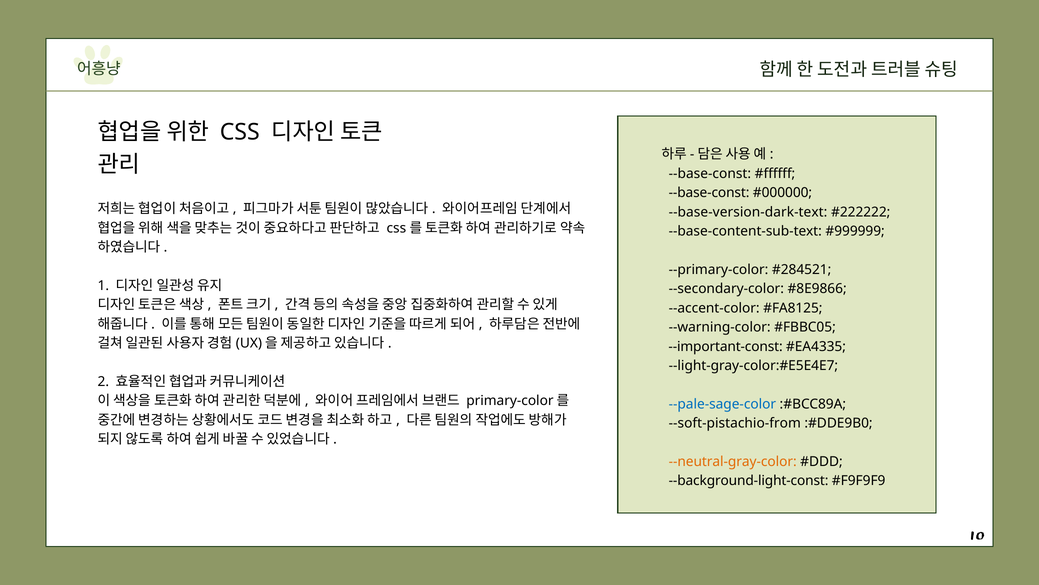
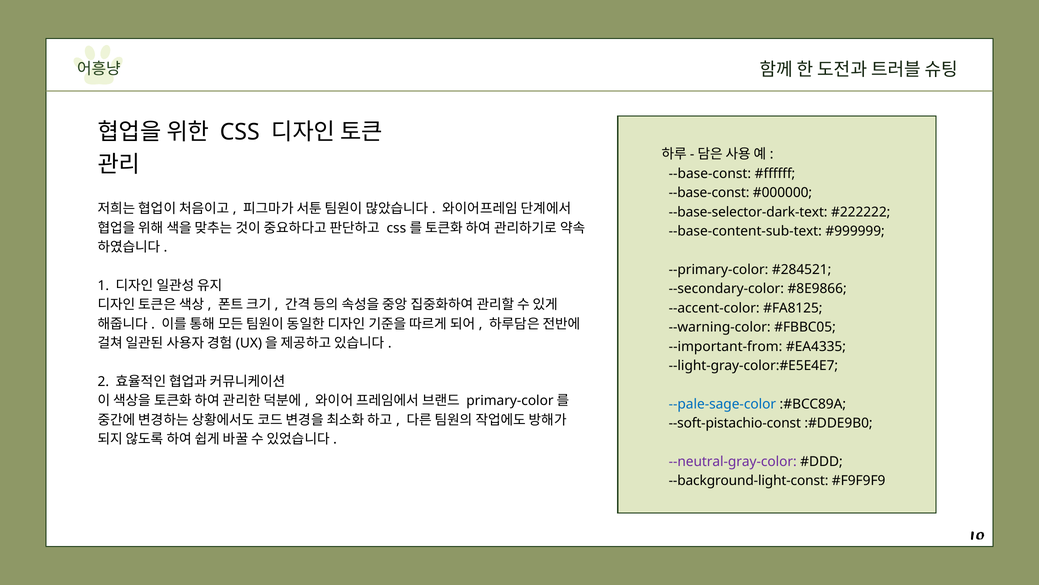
--base-version-dark-text: --base-version-dark-text -> --base-selector-dark-text (748, 212)
--important-const: --important-const -> --important-from (726, 346)
--soft-pistachio-from: --soft-pistachio-from -> --soft-pistachio-const (735, 423)
--neutral-gray-color colour: orange -> purple (733, 461)
